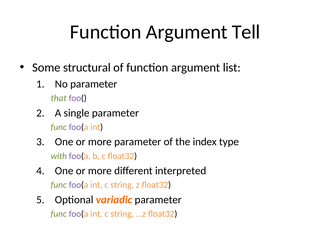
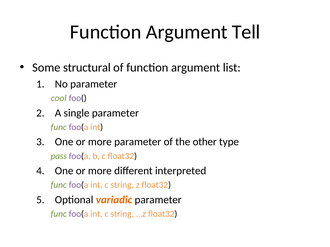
that: that -> cool (59, 98)
index: index -> other (205, 142)
with: with -> pass (59, 156)
